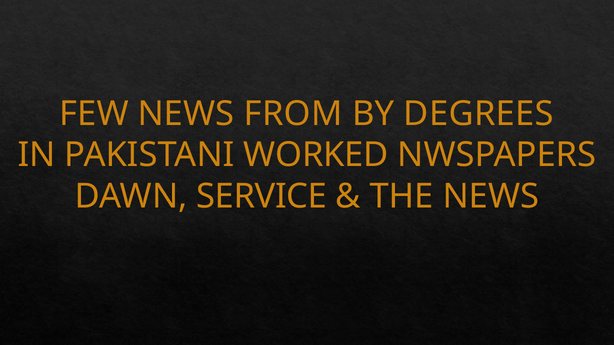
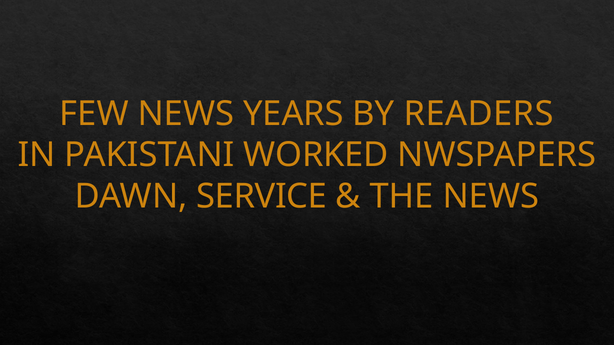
FROM: FROM -> YEARS (293, 114)
DEGREES: DEGREES -> READERS (479, 114)
